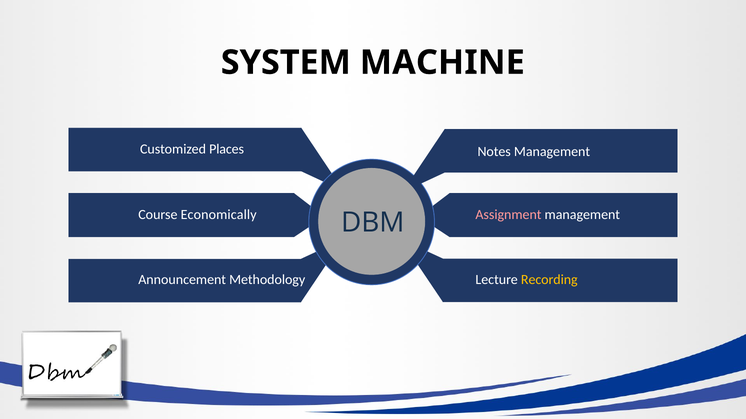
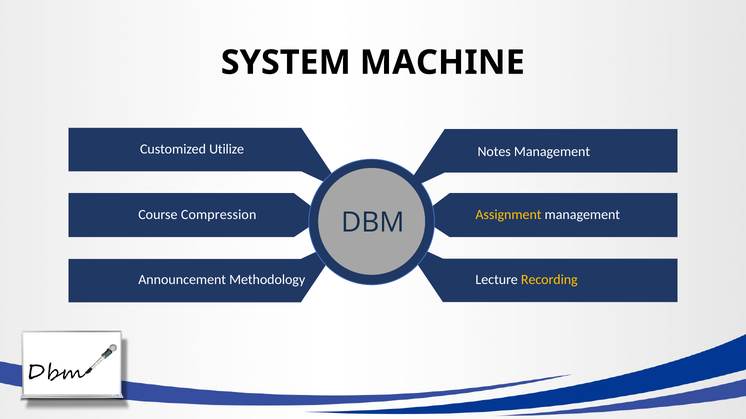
Places: Places -> Utilize (227, 149)
Economically: Economically -> Compression (219, 215)
Assignment colour: pink -> yellow (508, 215)
